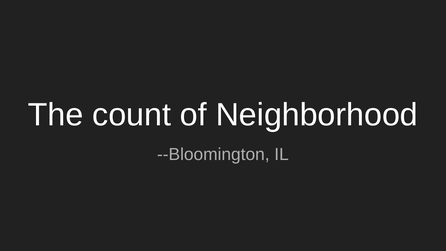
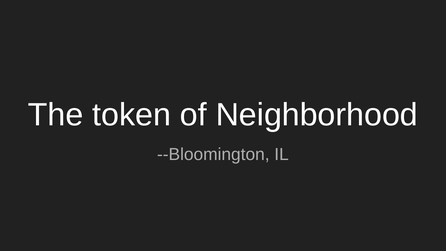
count: count -> token (132, 115)
